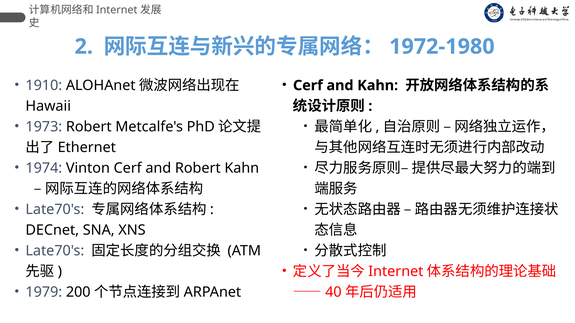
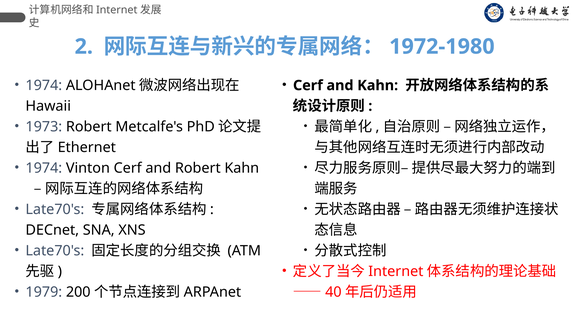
1910: 1910 -> 1974 (44, 86)
